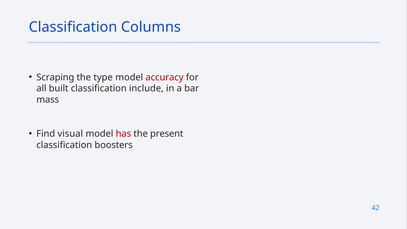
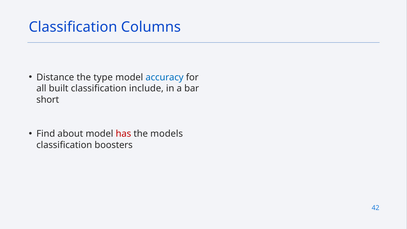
Scraping: Scraping -> Distance (55, 77)
accuracy colour: red -> blue (165, 77)
mass: mass -> short (48, 100)
visual: visual -> about (70, 134)
present: present -> models (167, 134)
